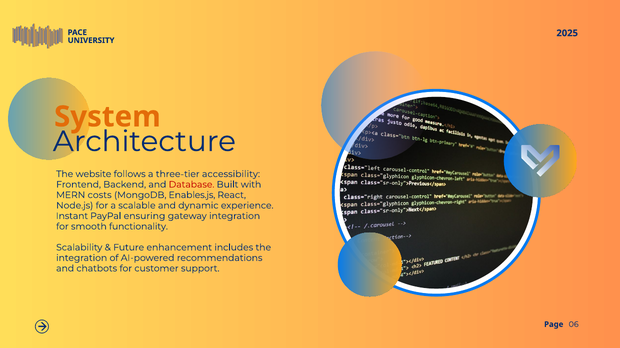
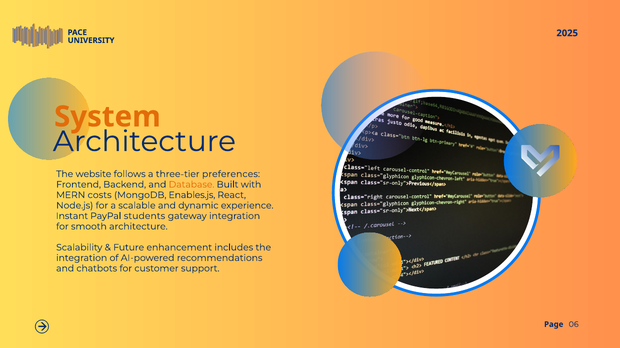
accessibility: accessibility -> preferences (231, 174)
Database colour: red -> orange (192, 185)
ensuring: ensuring -> students (144, 216)
smooth functionality: functionality -> architecture (138, 227)
